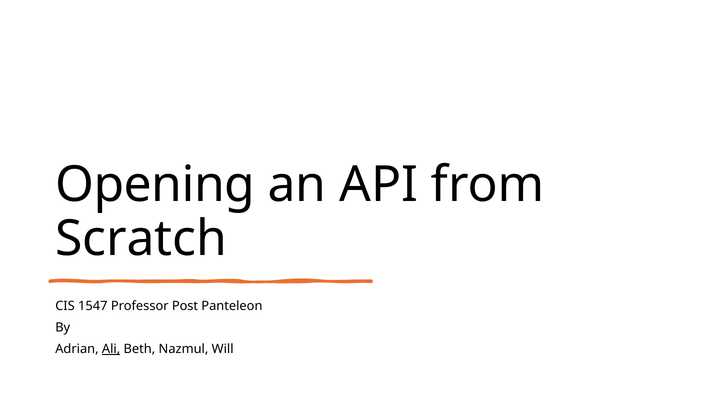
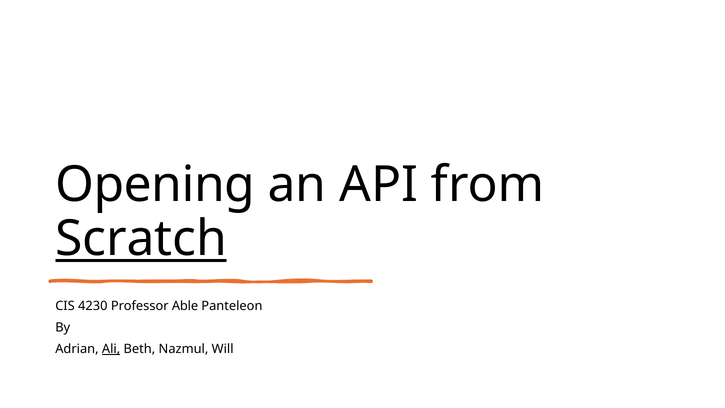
Scratch underline: none -> present (141, 239)
1547: 1547 -> 4230 (93, 306)
Post: Post -> Able (185, 306)
